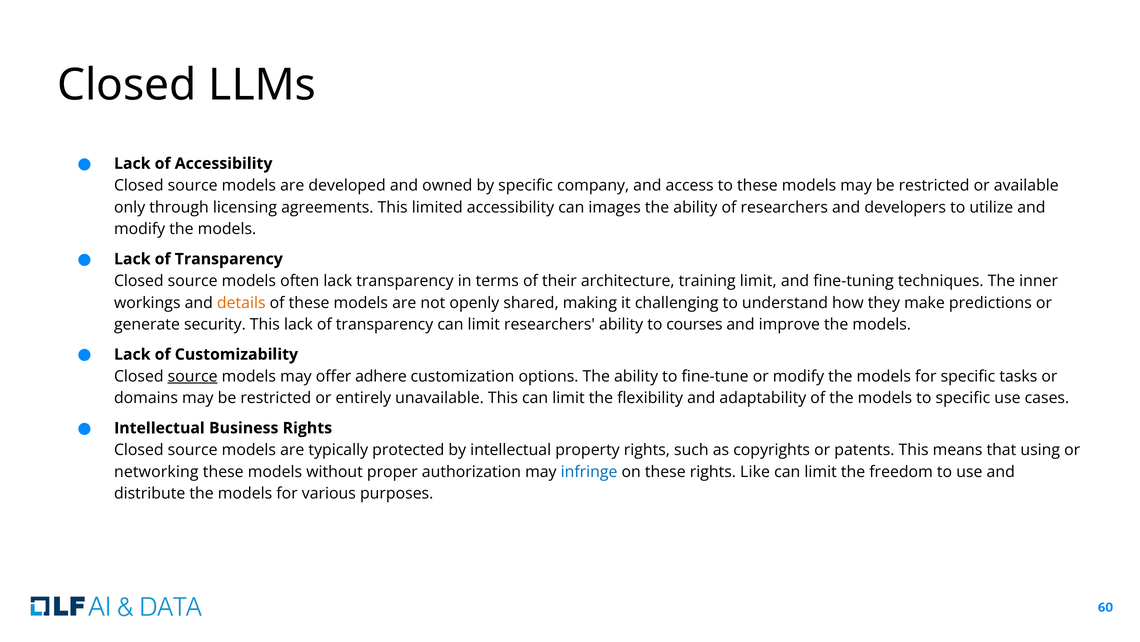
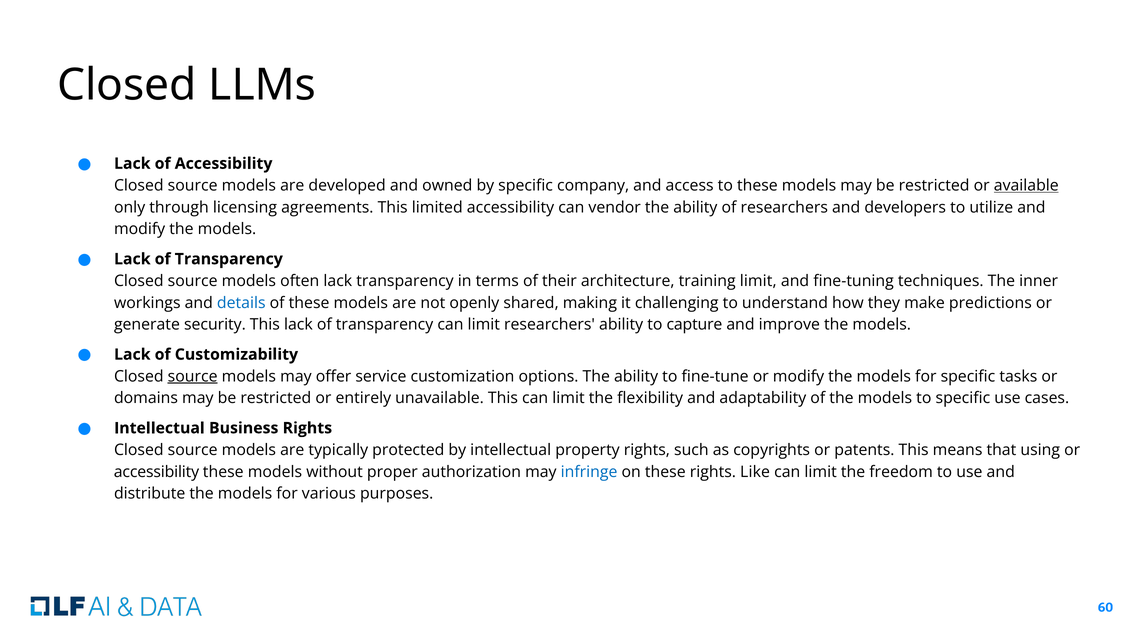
available underline: none -> present (1026, 185)
images: images -> vendor (615, 207)
details colour: orange -> blue (241, 302)
courses: courses -> capture (694, 324)
adhere: adhere -> service (381, 376)
networking: networking -> accessibility (156, 471)
